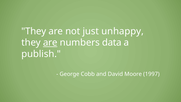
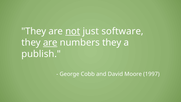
not underline: none -> present (73, 31)
unhappy: unhappy -> software (122, 31)
numbers data: data -> they (112, 43)
